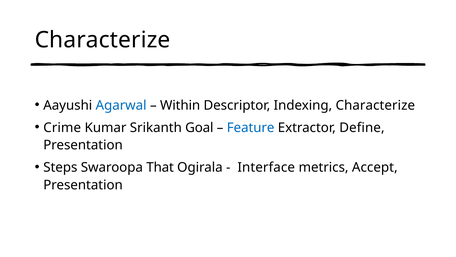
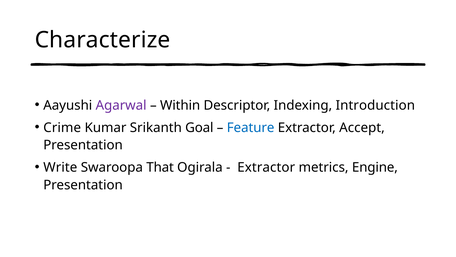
Agarwal colour: blue -> purple (121, 105)
Indexing Characterize: Characterize -> Introduction (375, 105)
Define: Define -> Accept (362, 127)
Steps: Steps -> Write (60, 167)
Interface: Interface -> Extractor (266, 167)
Accept: Accept -> Engine (375, 167)
